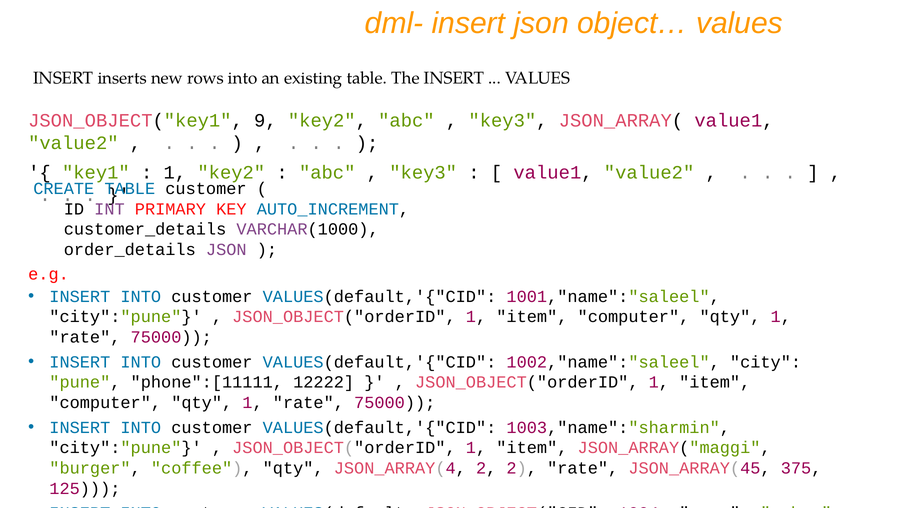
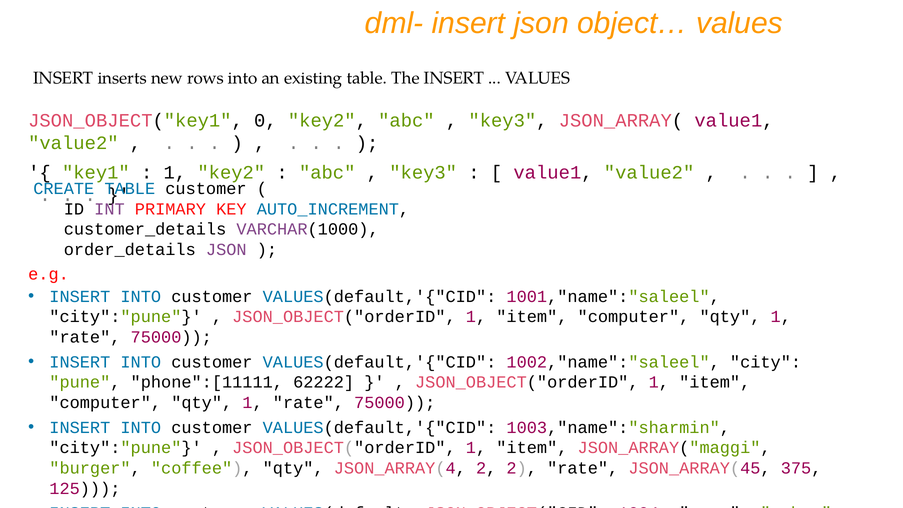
9: 9 -> 0 (265, 121)
12222: 12222 -> 62222 (324, 382)
